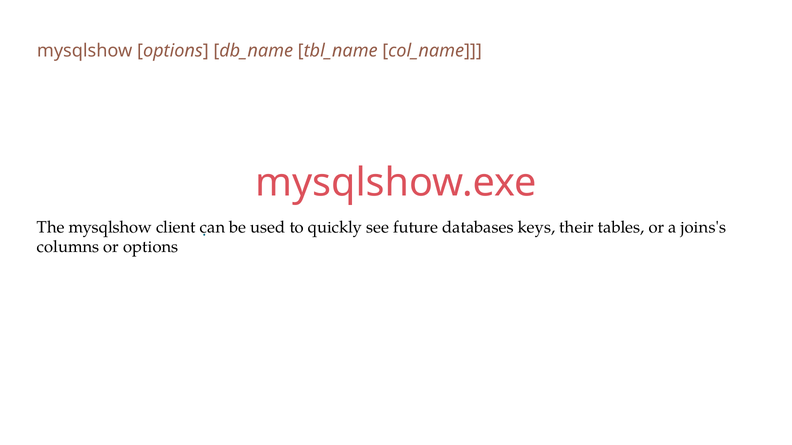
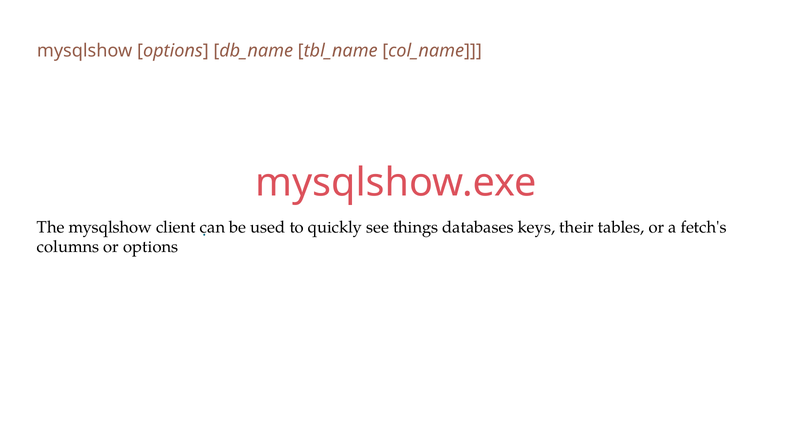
future: future -> things (416, 227)
joins's: joins's -> fetch's (704, 227)
